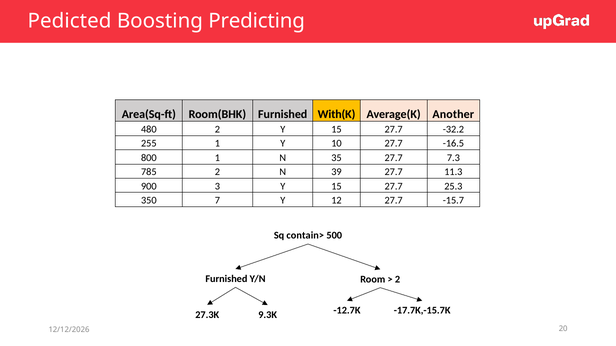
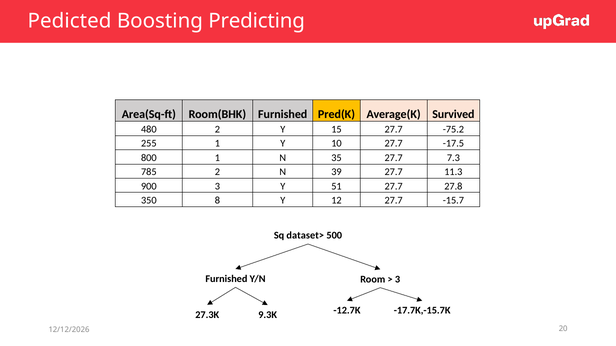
With(K: With(K -> Pred(K (336, 114)
Another: Another -> Survived (453, 114)
-32.2: -32.2 -> -75.2 (453, 130)
-16.5: -16.5 -> -17.5 (453, 144)
3 Y 15: 15 -> 51 (337, 187)
25.3: 25.3 -> 27.8 (453, 187)
7: 7 -> 8 (217, 201)
contain>: contain> -> dataset> (305, 236)
2: 2 -> 3 (398, 280)
